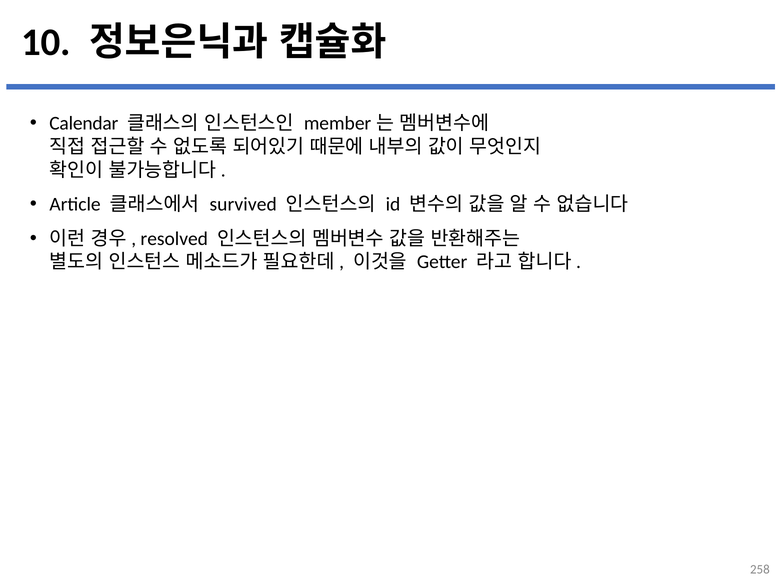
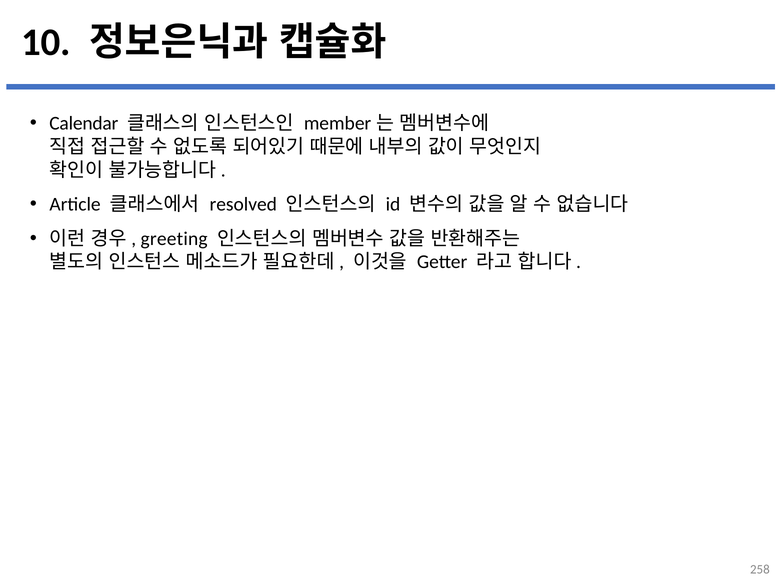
survived: survived -> resolved (243, 204)
resolved: resolved -> greeting (174, 238)
